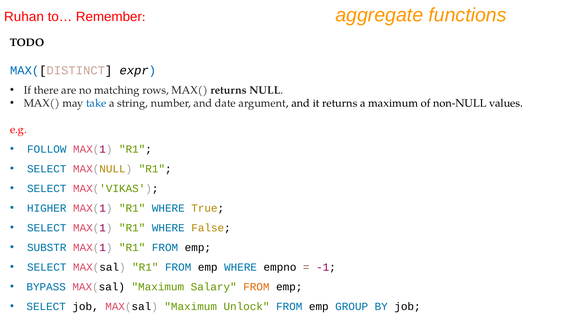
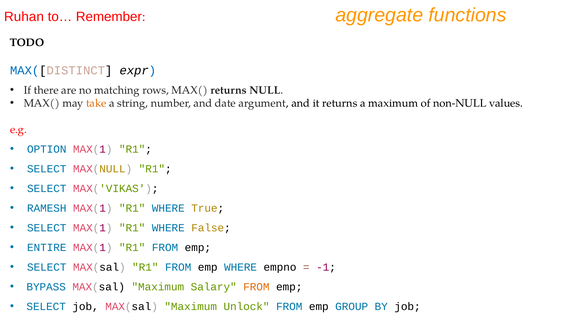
take colour: blue -> orange (96, 103)
FOLLOW: FOLLOW -> OPTION (47, 149)
HIGHER: HIGHER -> RAMESH (47, 209)
SUBSTR: SUBSTR -> ENTIRE (47, 248)
